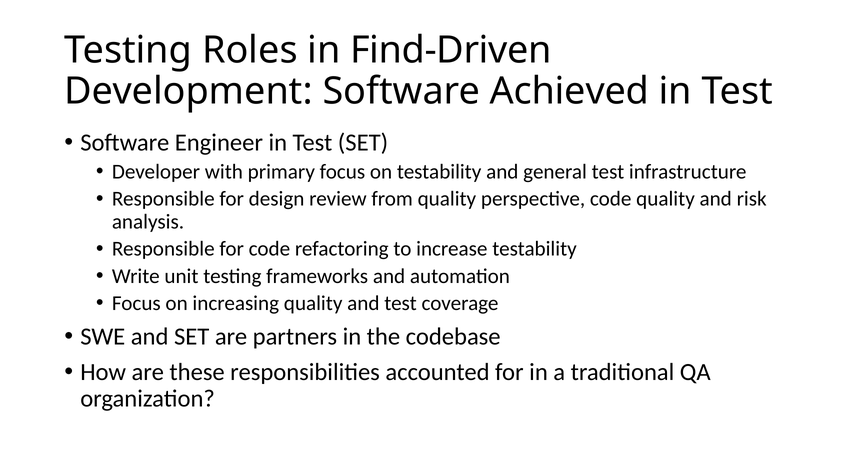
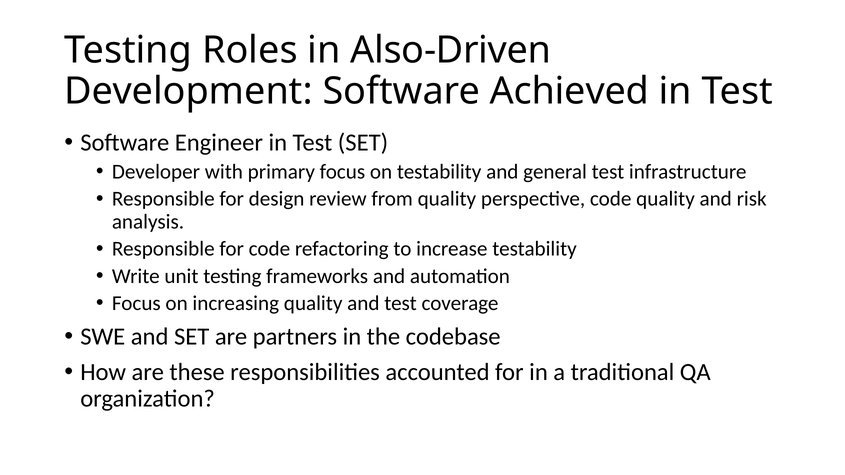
Find-Driven: Find-Driven -> Also-Driven (451, 51)
